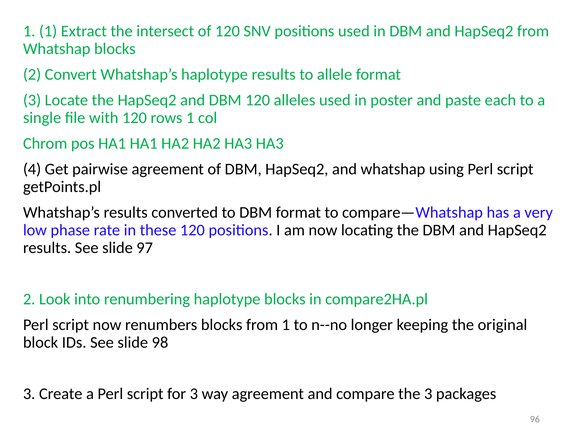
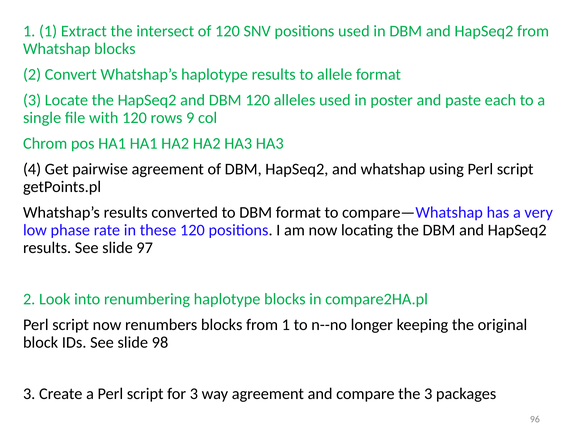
rows 1: 1 -> 9 (190, 118)
